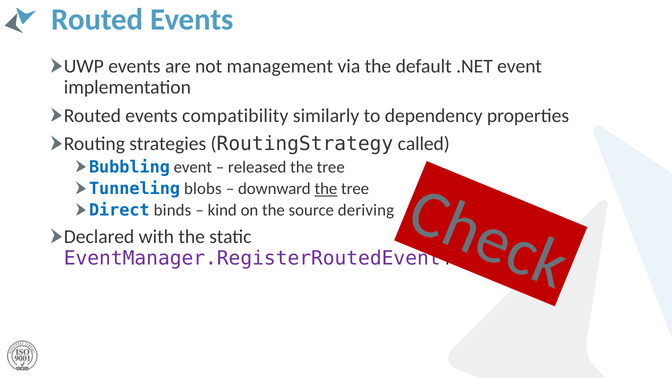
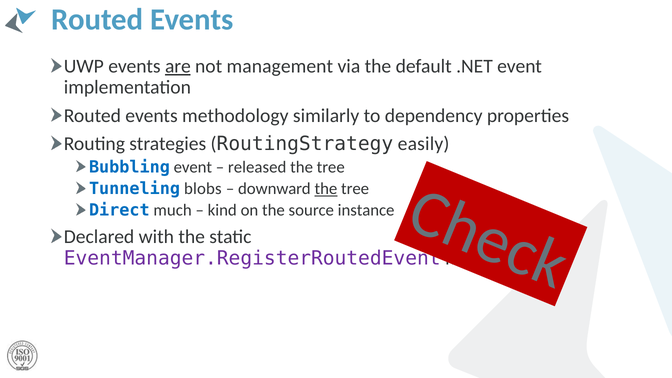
are underline: none -> present (178, 66)
compatibility: compatibility -> methodology (235, 116)
called: called -> easily (424, 144)
binds: binds -> much (173, 210)
deriving: deriving -> instance (366, 210)
